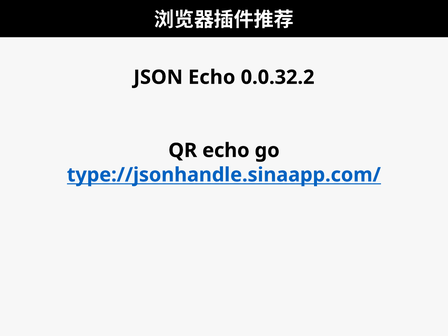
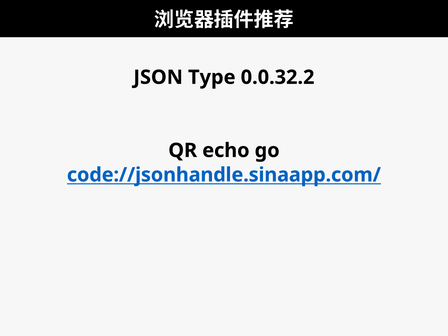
JSON Echo: Echo -> Type (212, 77)
type://jsonhandle.sinaapp.com/: type://jsonhandle.sinaapp.com/ -> code://jsonhandle.sinaapp.com/ (224, 175)
